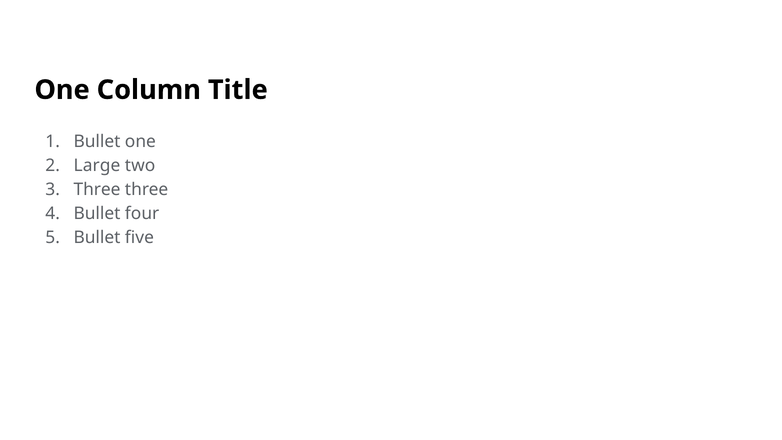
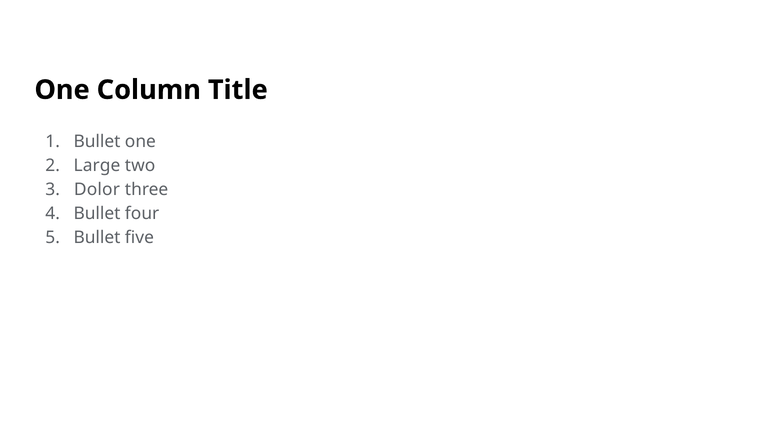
Three: Three -> Dolor (97, 189)
